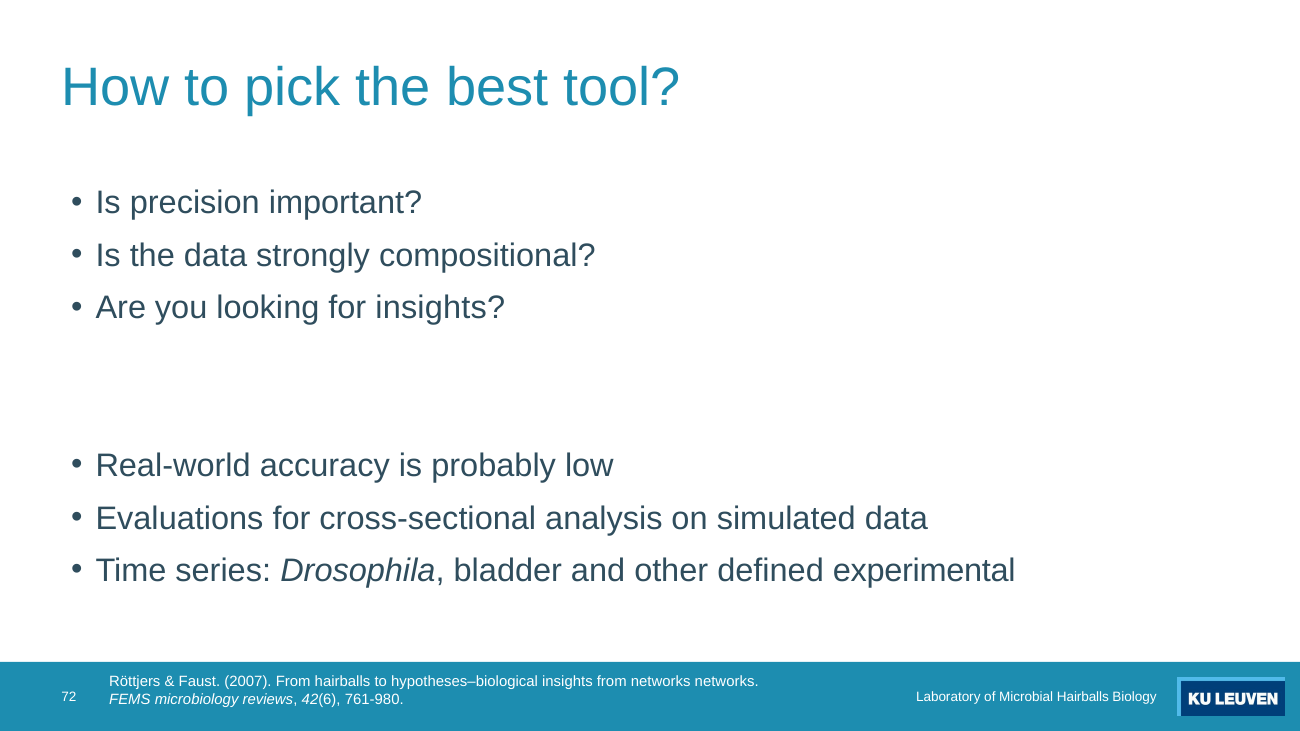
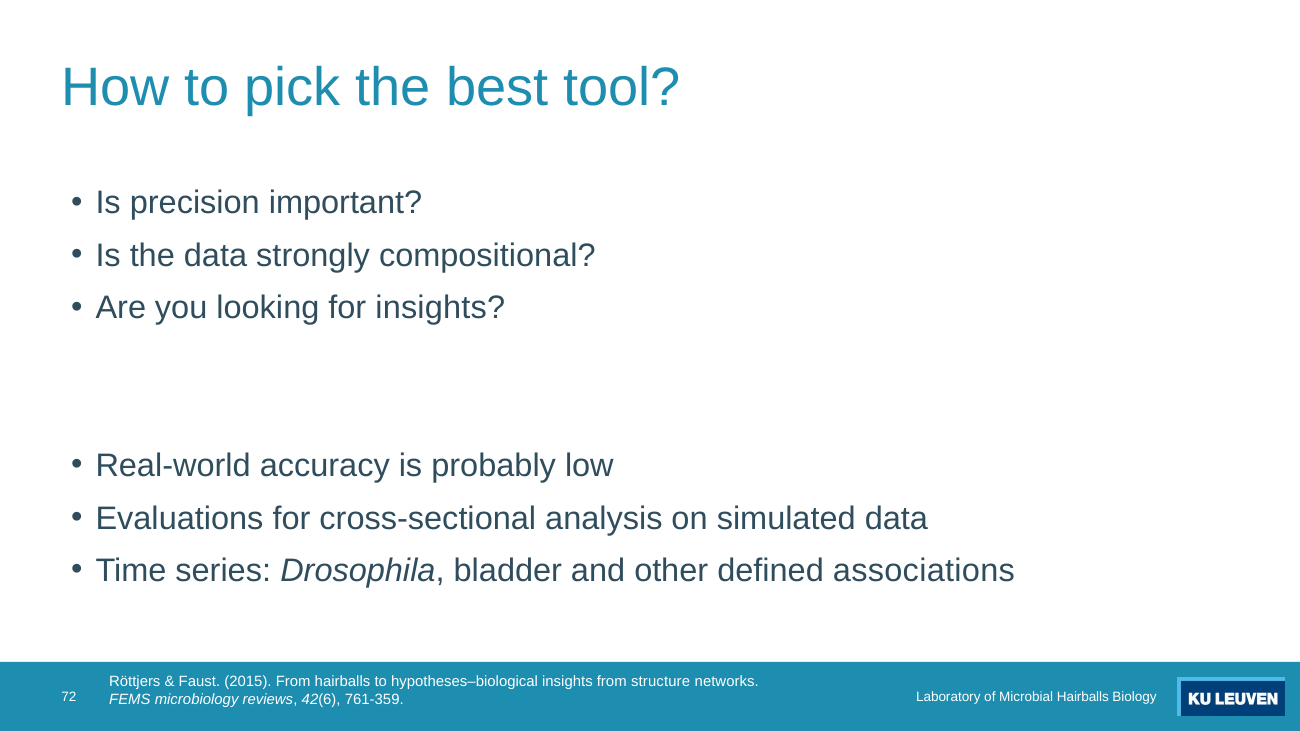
experimental: experimental -> associations (924, 571)
2007: 2007 -> 2015 (248, 682)
from networks: networks -> structure (661, 682)
761-980: 761-980 -> 761-359 (374, 700)
